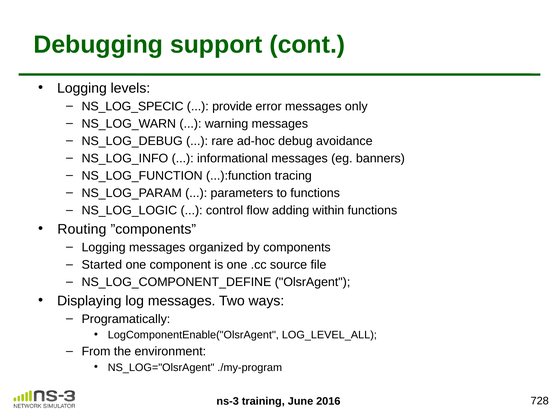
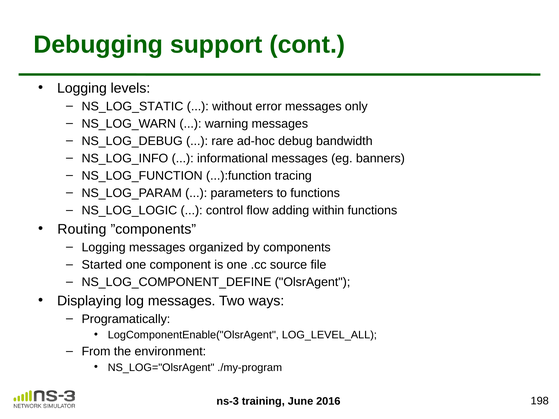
NS_LOG_SPECIC: NS_LOG_SPECIC -> NS_LOG_STATIC (132, 106)
provide: provide -> without (232, 106)
avoidance: avoidance -> bandwidth (344, 141)
728: 728 -> 198 (540, 401)
